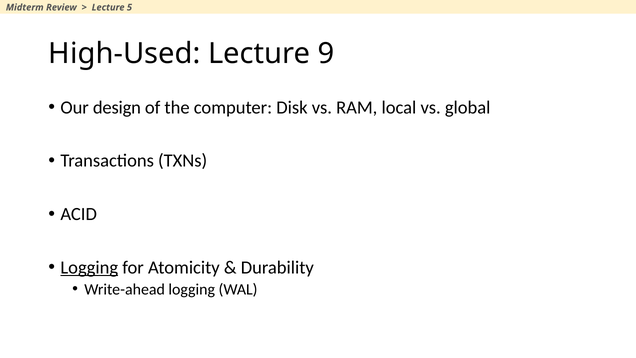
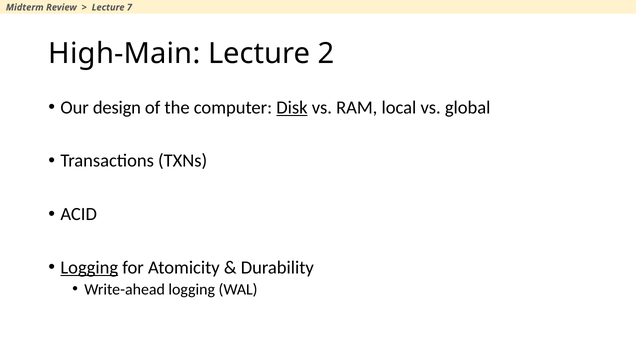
5: 5 -> 7 (129, 7)
High-Used: High-Used -> High-Main (124, 53)
9: 9 -> 2 (326, 53)
Disk underline: none -> present (292, 107)
